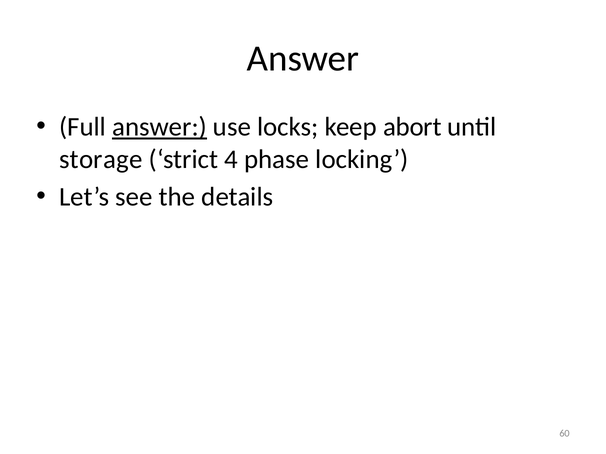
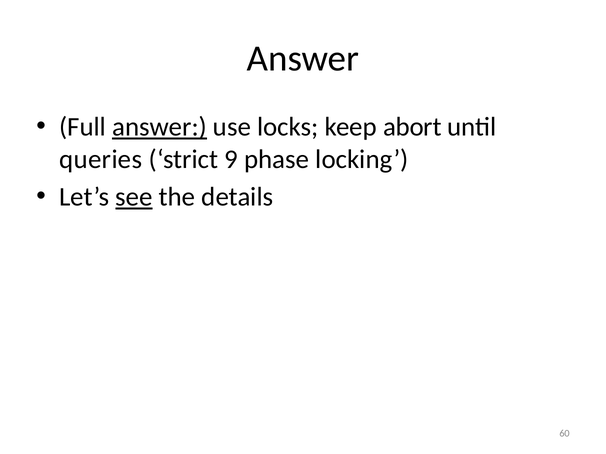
storage: storage -> queries (101, 159)
4: 4 -> 9 (231, 159)
see underline: none -> present (134, 197)
